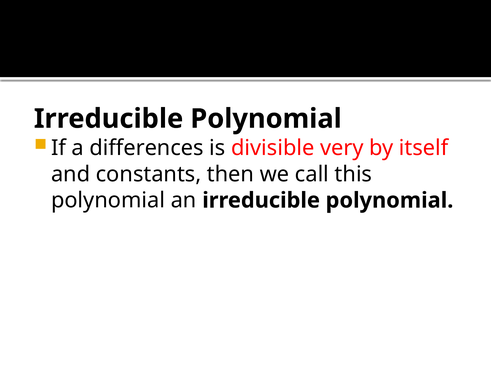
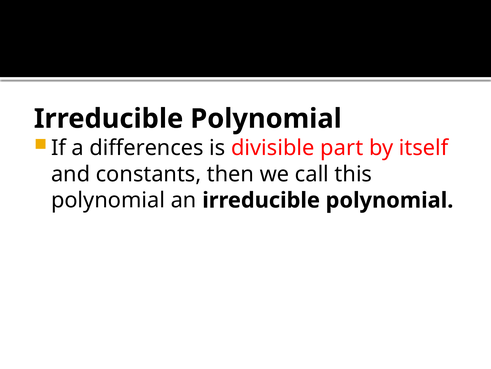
very: very -> part (342, 148)
